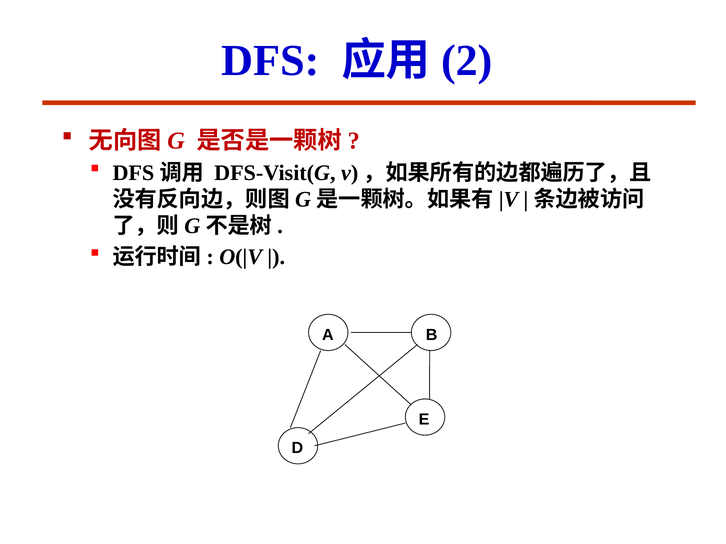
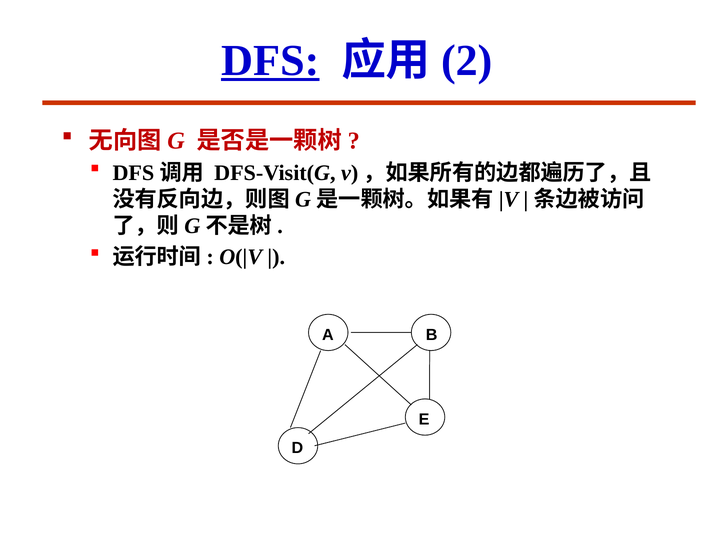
DFS underline: none -> present (270, 61)
